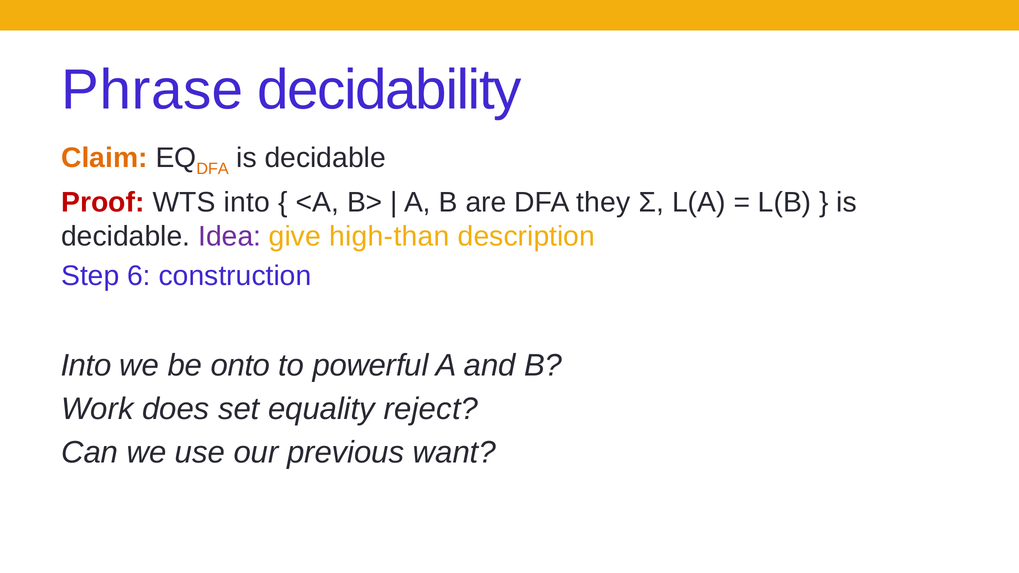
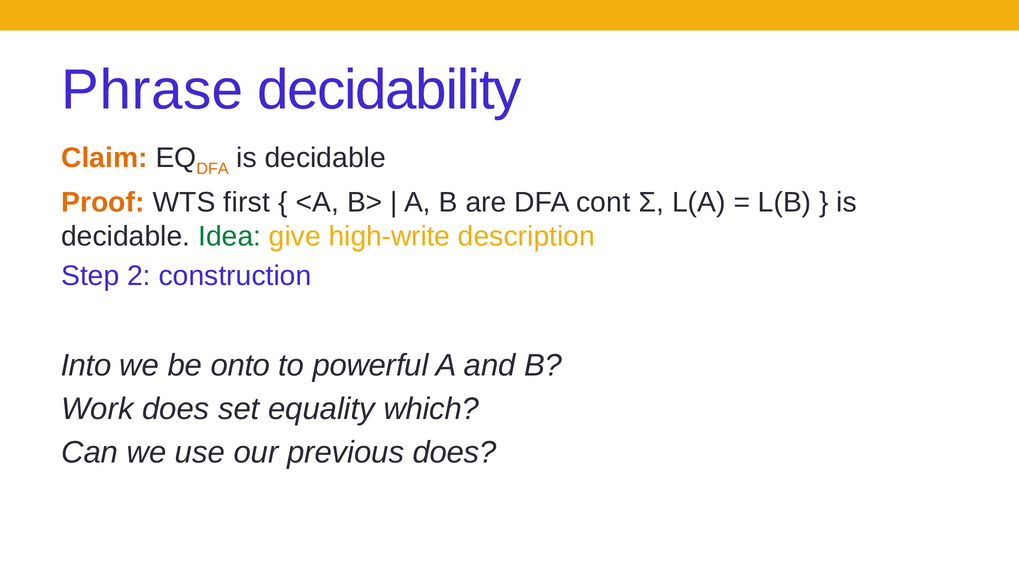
Proof colour: red -> orange (103, 202)
WTS into: into -> first (247, 202)
they: they -> cont (603, 202)
Idea colour: purple -> green (230, 236)
high-than: high-than -> high-write (389, 236)
6: 6 -> 2 (139, 276)
reject: reject -> which (431, 409)
previous want: want -> does (455, 453)
